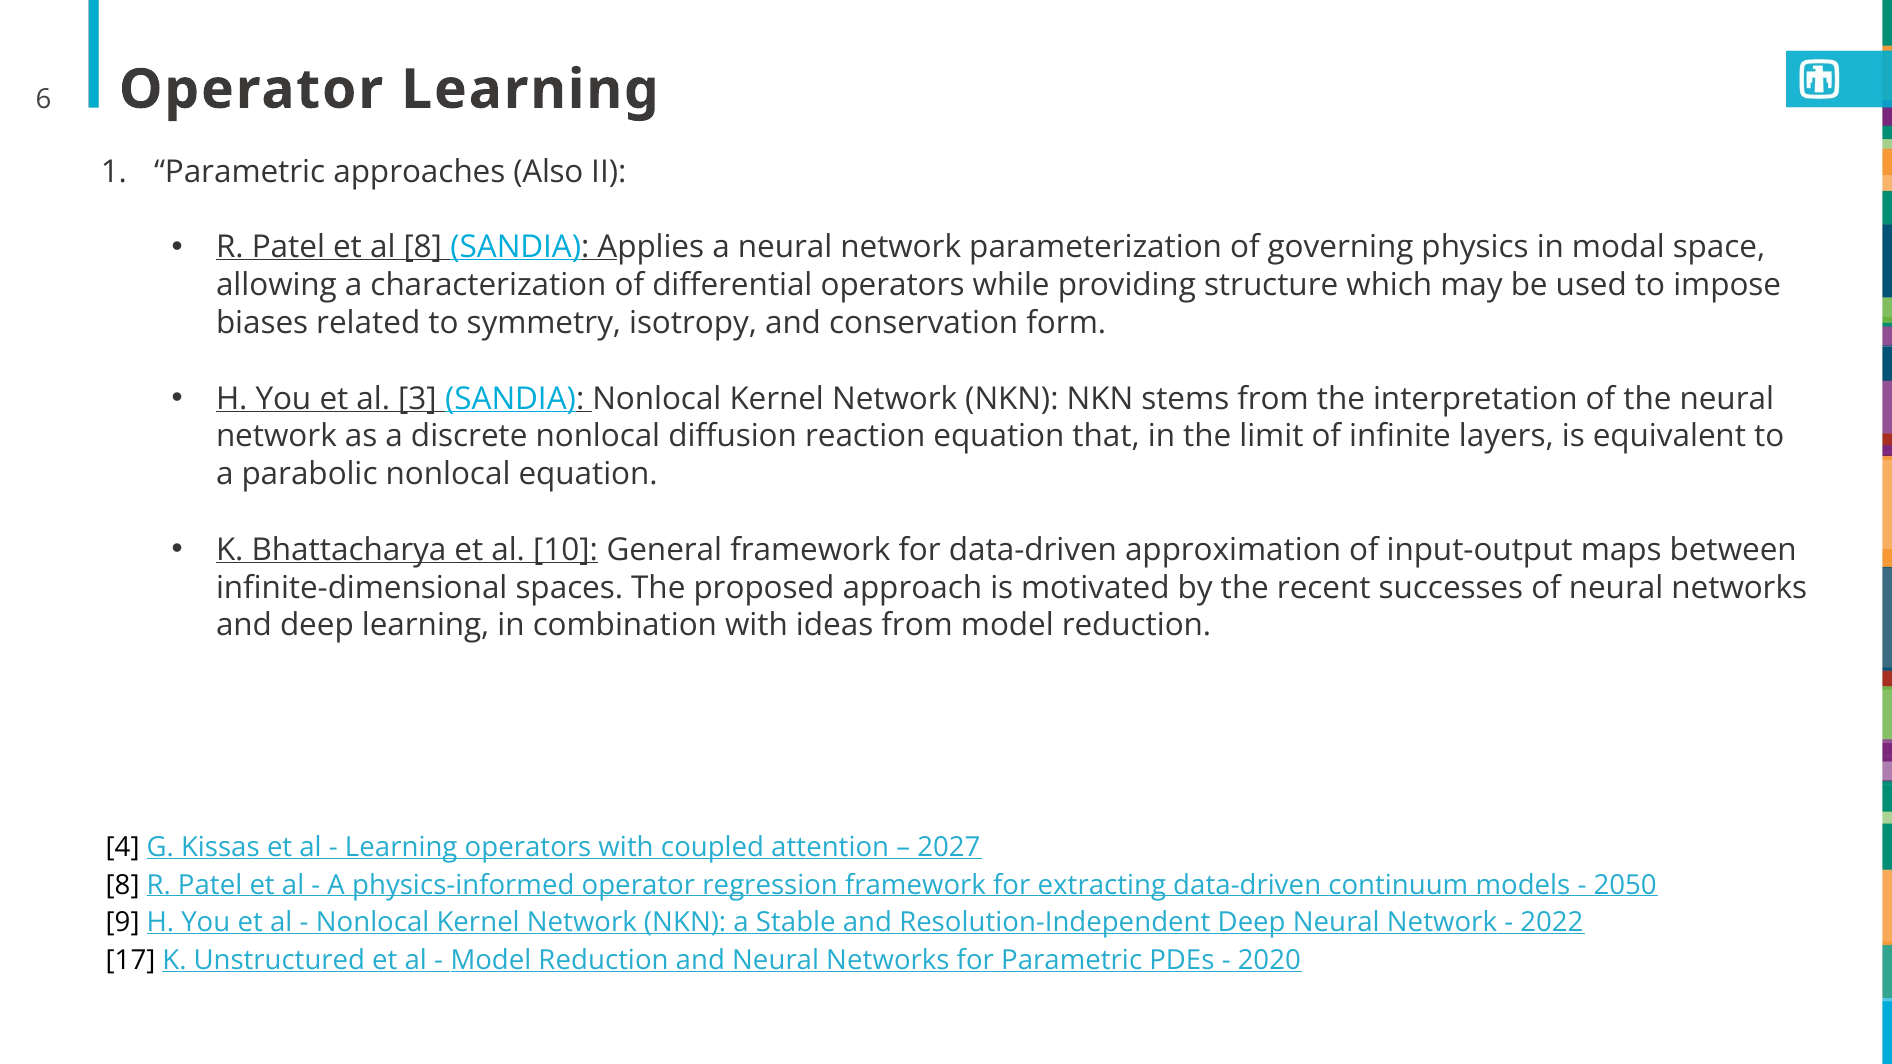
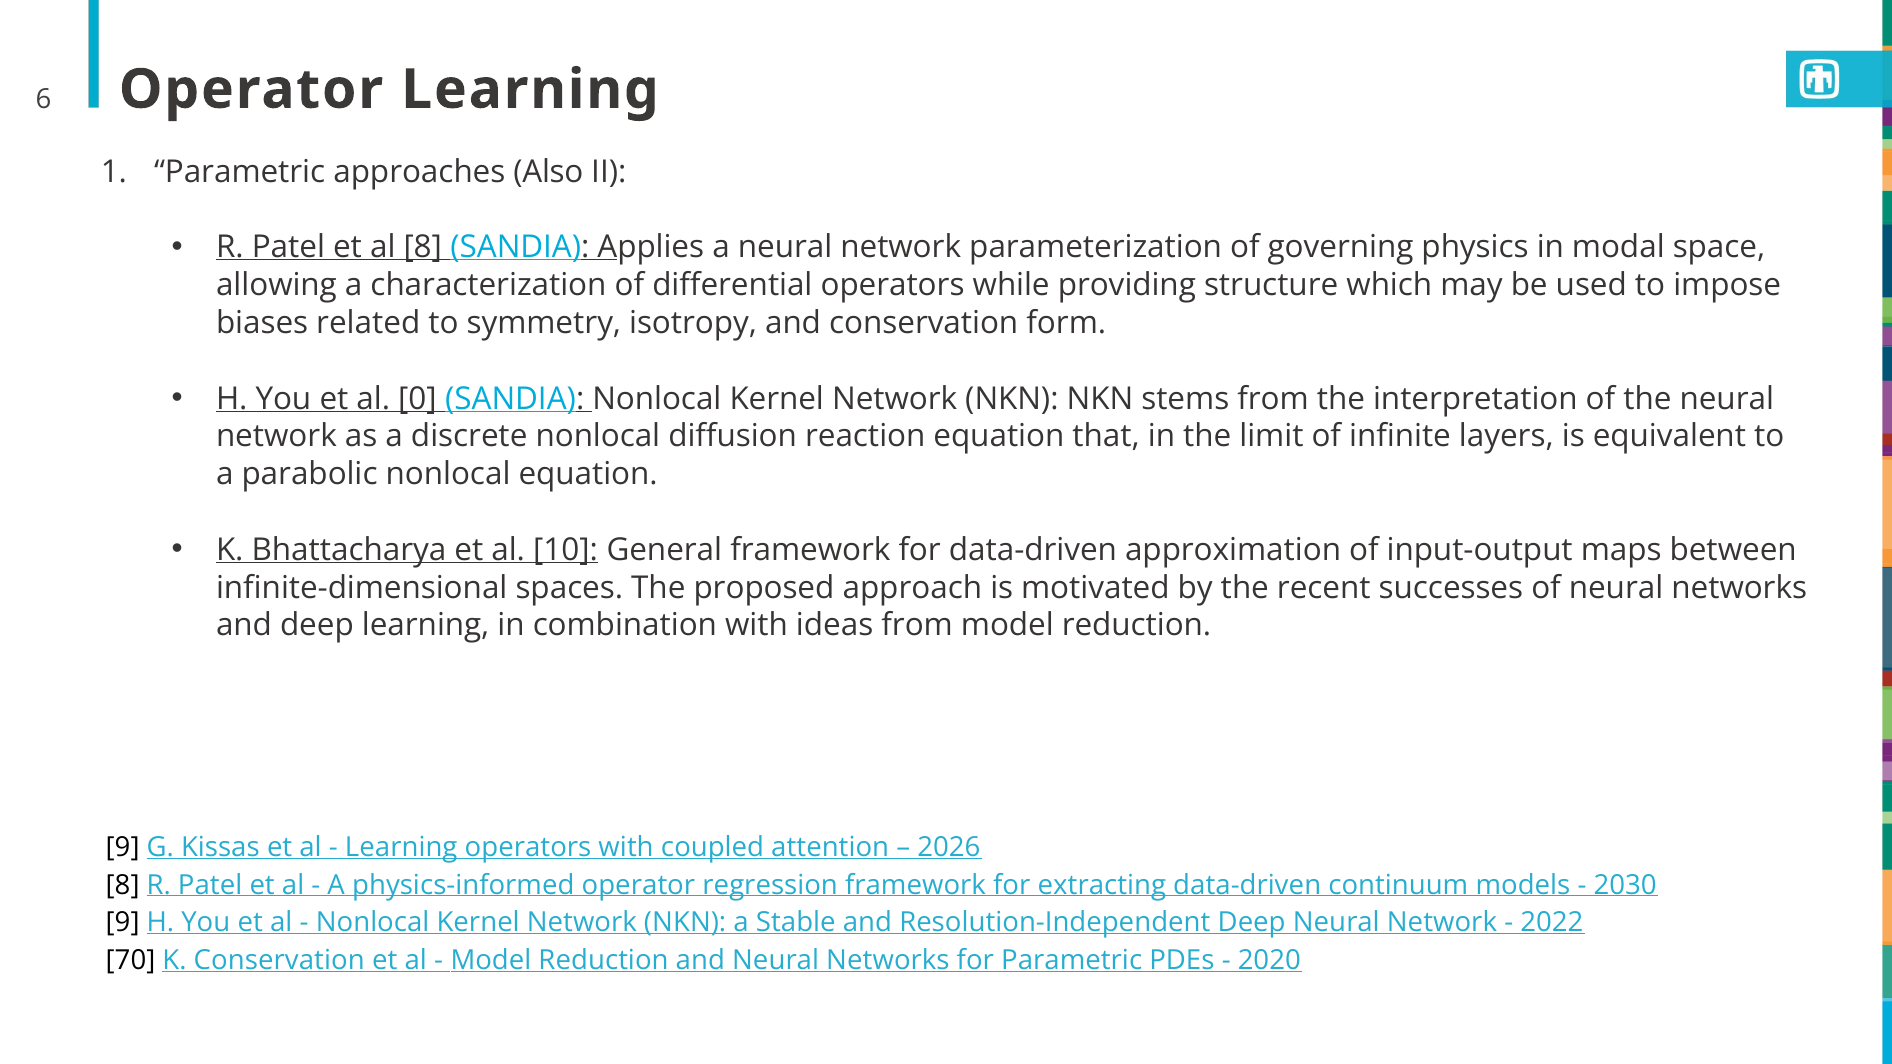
3: 3 -> 0 (417, 399)
4: 4 -> 9 (123, 848)
2027: 2027 -> 2026 (949, 848)
2050: 2050 -> 2030 (1625, 885)
17: 17 -> 70 (131, 960)
K Unstructured: Unstructured -> Conservation (279, 960)
